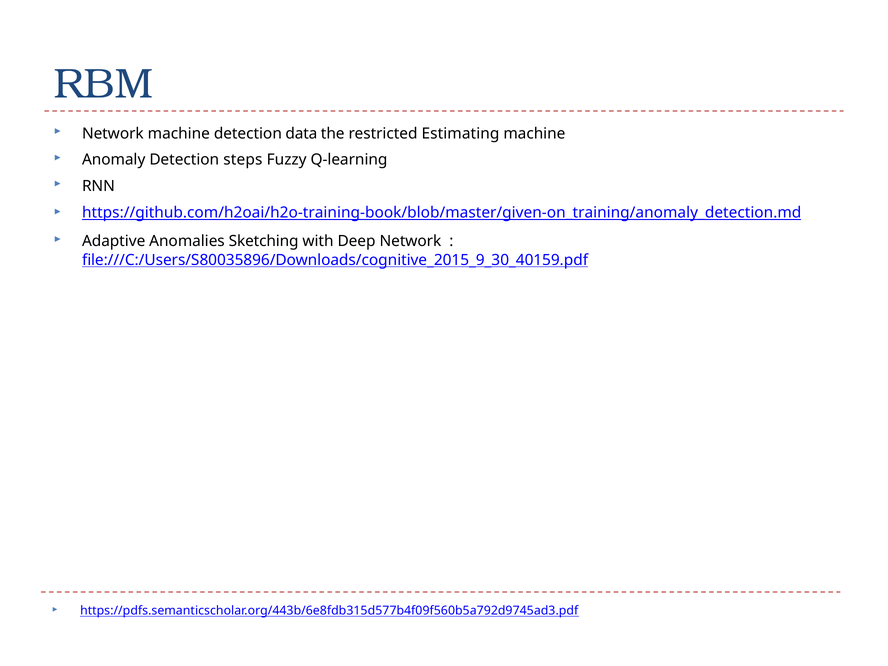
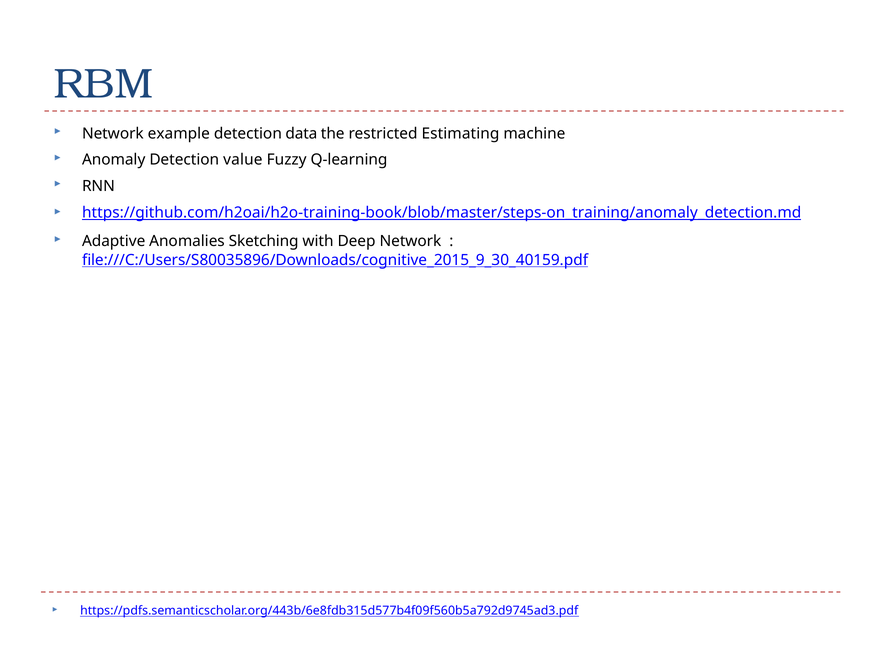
Network machine: machine -> example (179, 133)
steps: steps -> value (243, 160)
https://github.com/h2oai/h2o-training-book/blob/master/given-on_training/anomaly_detection.md: https://github.com/h2oai/h2o-training-book/blob/master/given-on_training/anomaly_detection.md -> https://github.com/h2oai/h2o-training-book/blob/master/steps-on_training/anomaly_detection.md (442, 213)
